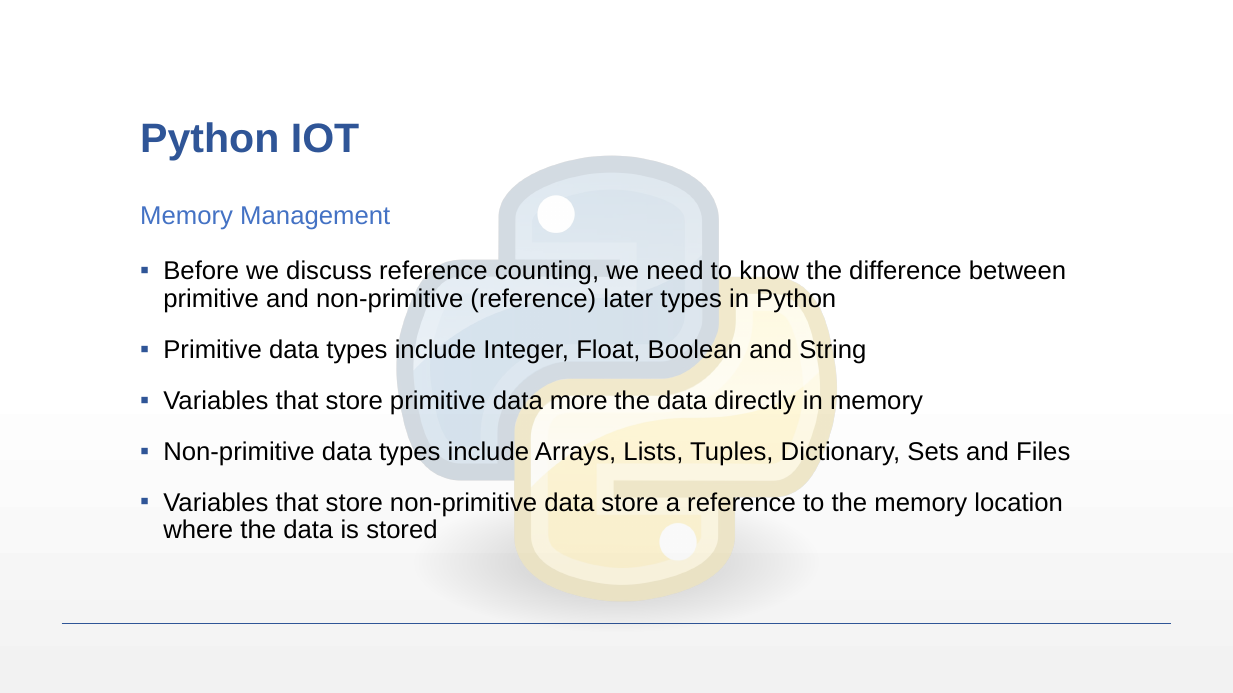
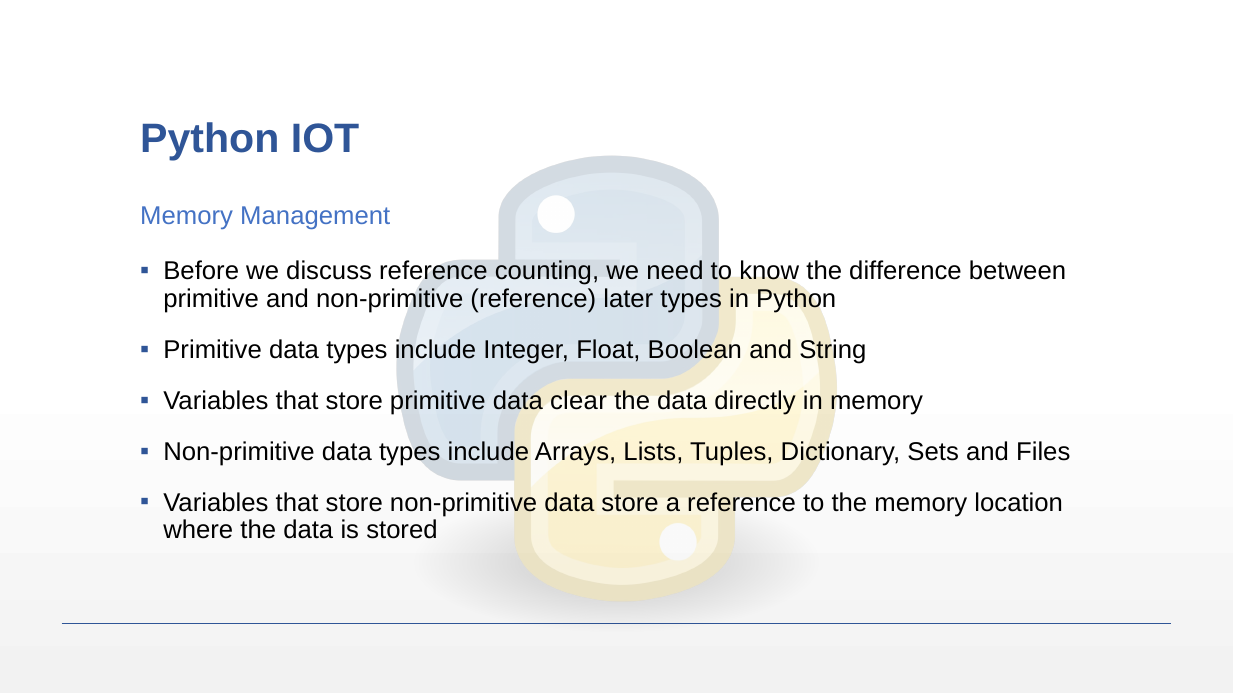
more: more -> clear (578, 401)
